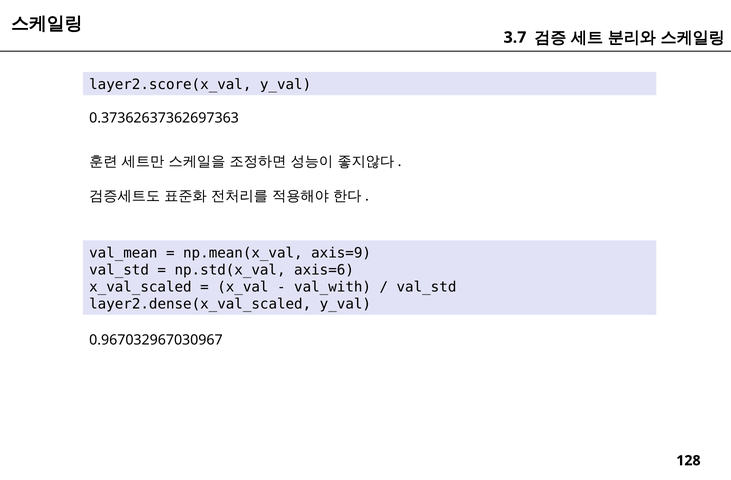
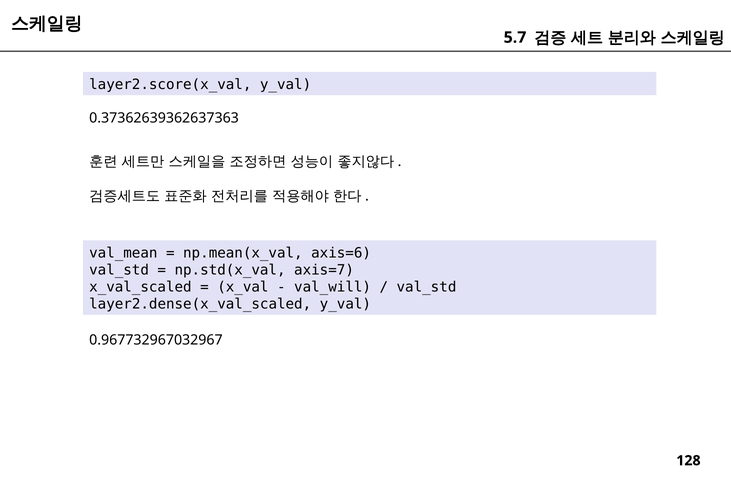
3.7: 3.7 -> 5.7 (515, 37)
0.37362637362697363: 0.37362637362697363 -> 0.37362639362637363 (164, 118)
axis=9: axis=9 -> axis=6 (341, 253)
axis=6: axis=6 -> axis=7 (324, 270)
val_with: val_with -> val_will (333, 287)
0.967032967030967: 0.967032967030967 -> 0.967732967032967 (156, 340)
